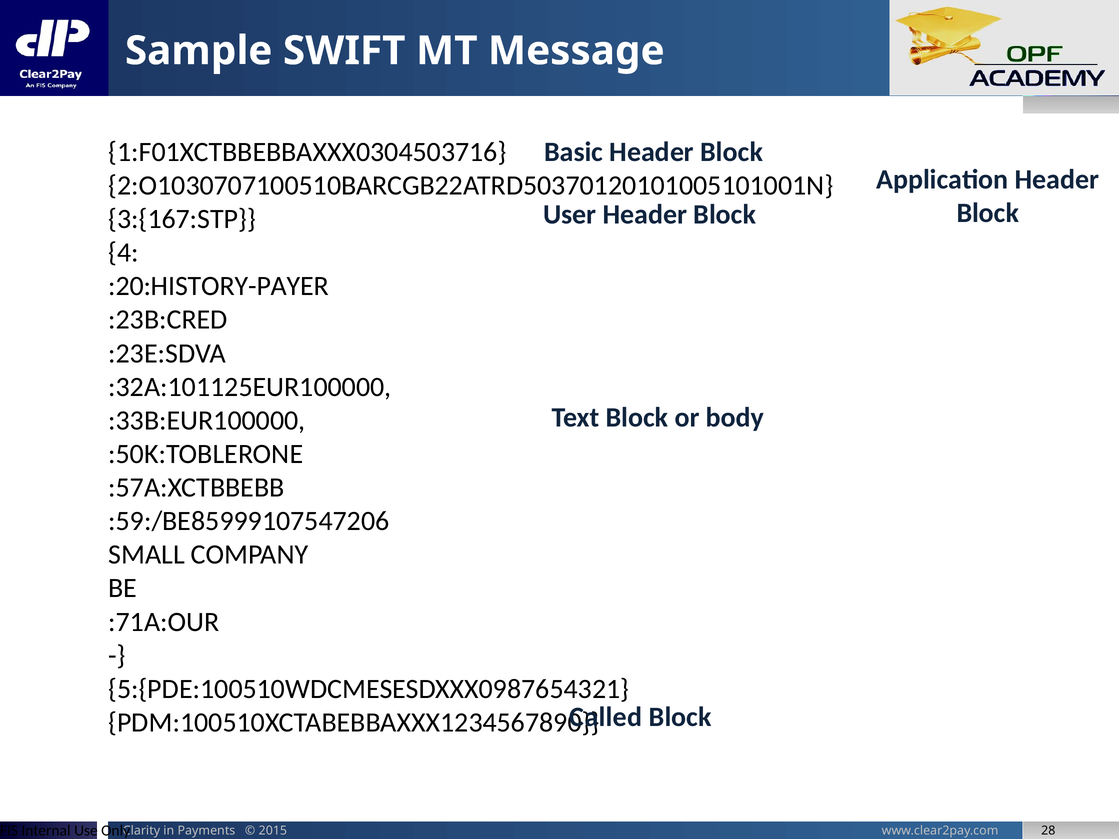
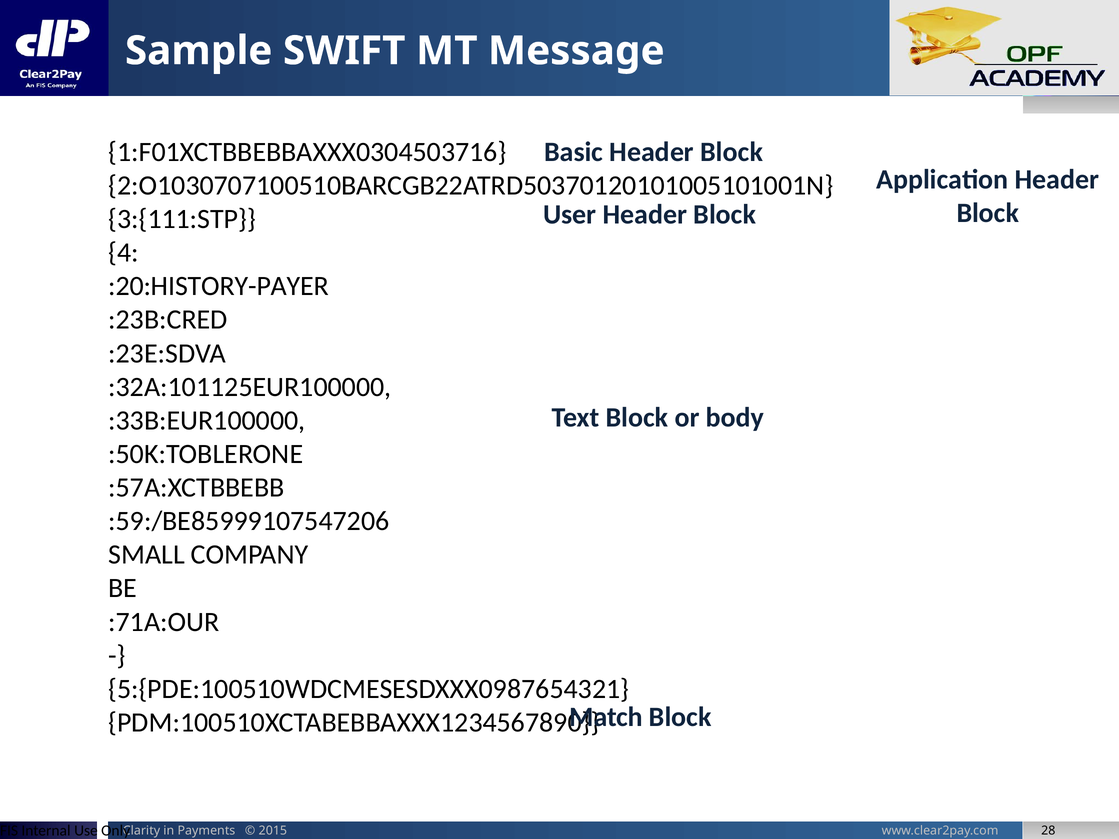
3:{167:STP: 3:{167:STP -> 3:{111:STP (182, 219)
Called: Called -> Match (606, 717)
